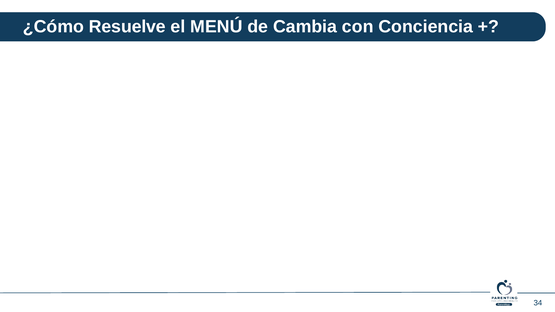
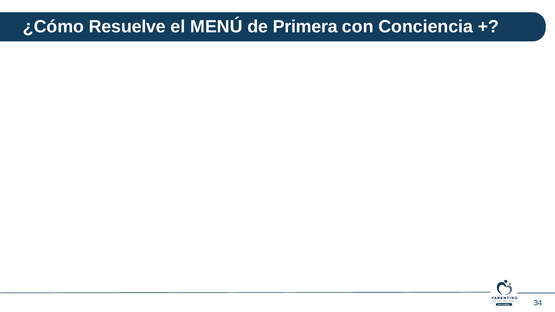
Cambia: Cambia -> Primera (305, 27)
